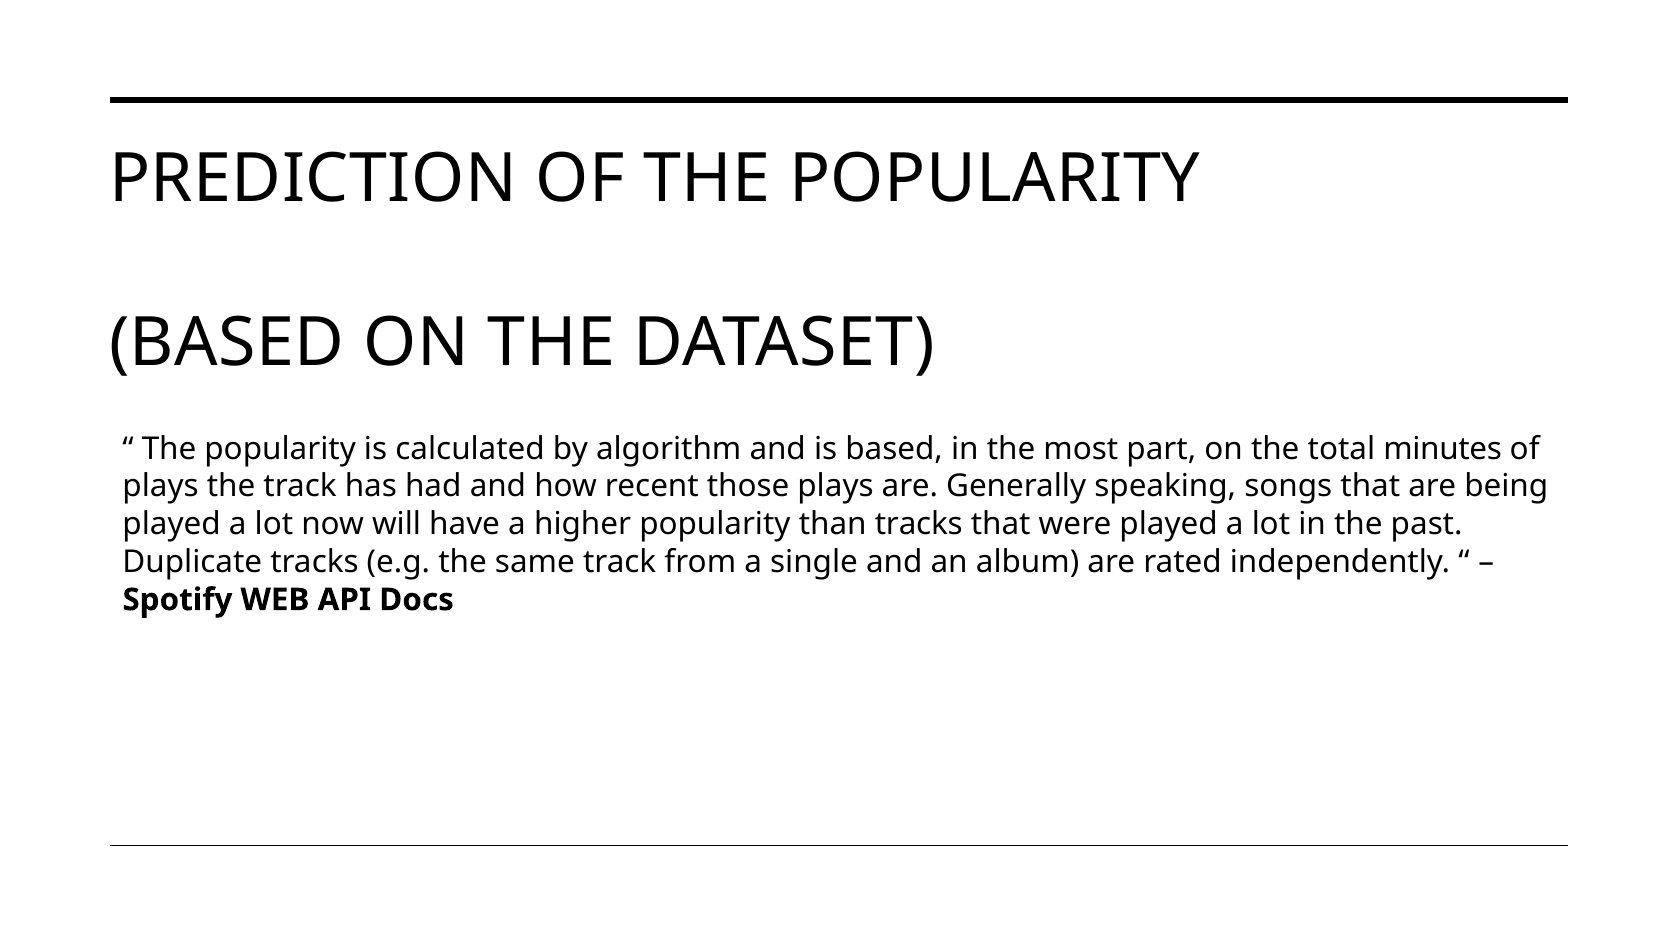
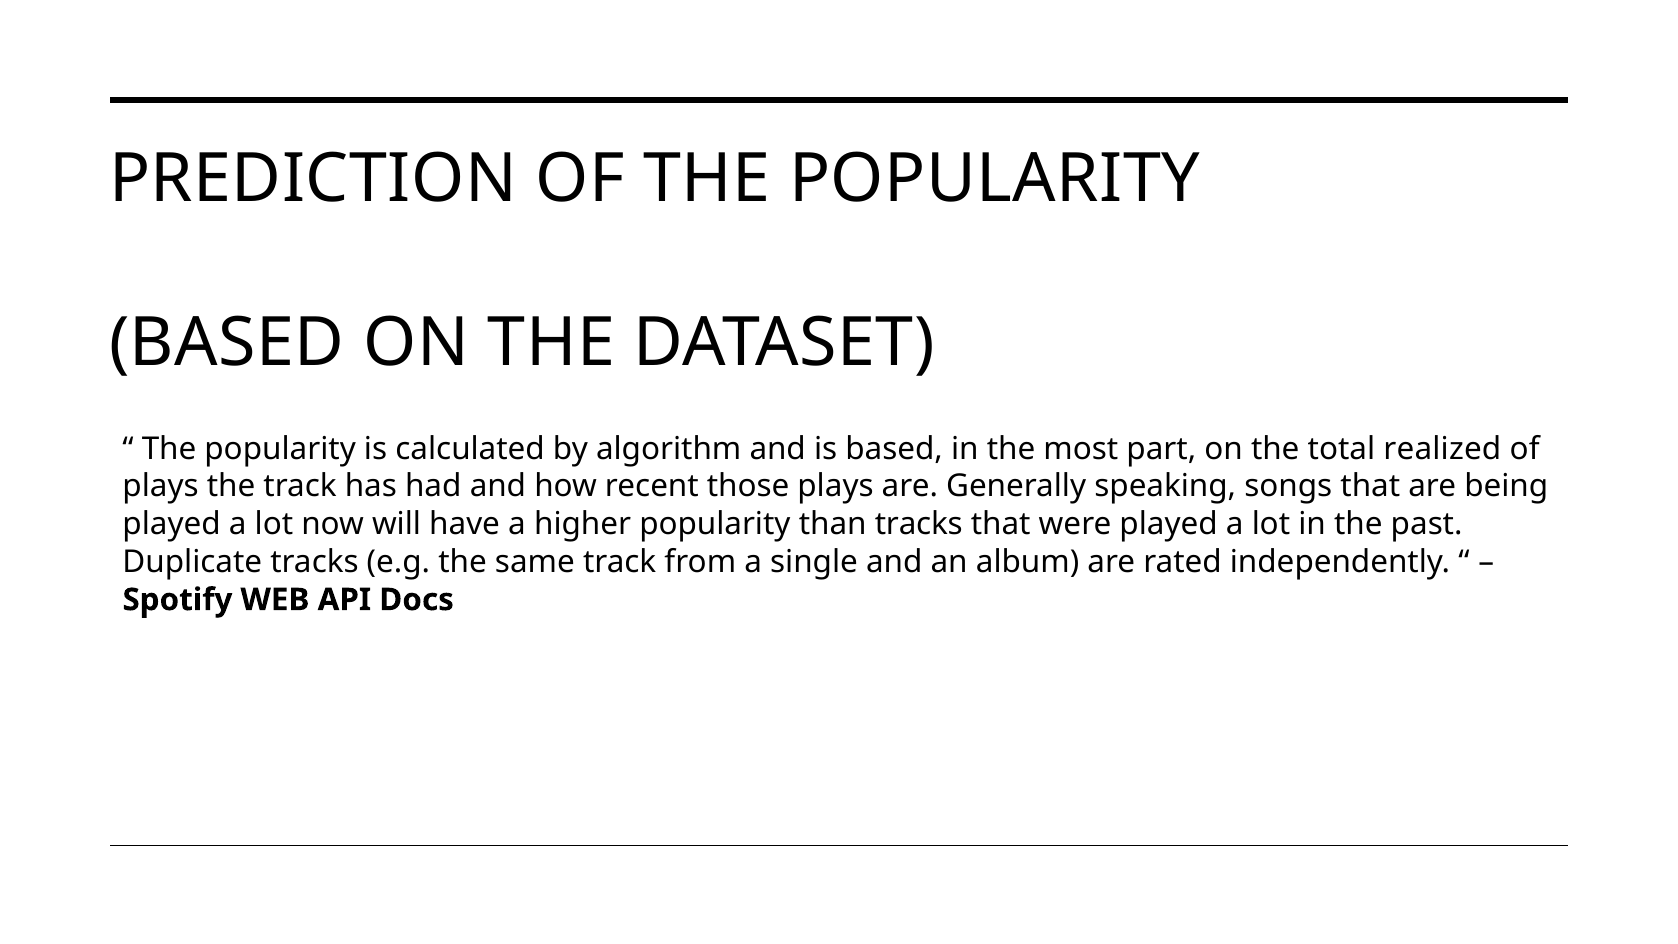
minutes: minutes -> realized (1442, 449)
